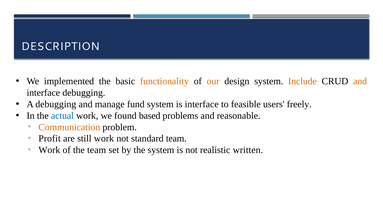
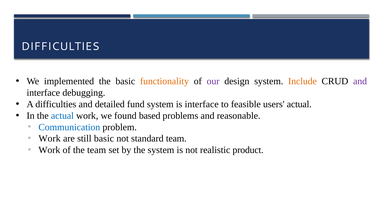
DESCRIPTION: DESCRIPTION -> DIFFICULTIES (60, 47)
our colour: orange -> purple (213, 81)
and colour: orange -> purple (360, 81)
A debugging: debugging -> difficulties (56, 104)
manage: manage -> detailed (110, 104)
users freely: freely -> actual (299, 104)
Communication colour: orange -> blue (69, 127)
Profit: Profit -> Work (50, 139)
still work: work -> basic (104, 139)
written: written -> product (248, 150)
